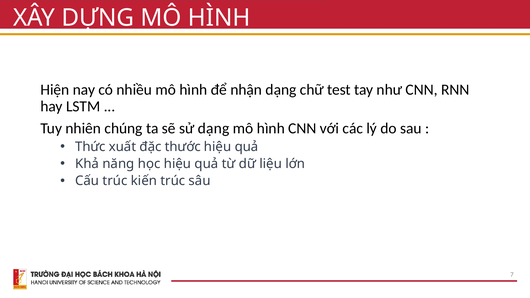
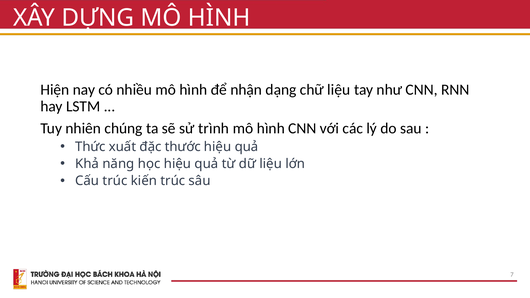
chữ test: test -> liệu (339, 90)
sử dạng: dạng -> trình (214, 129)
